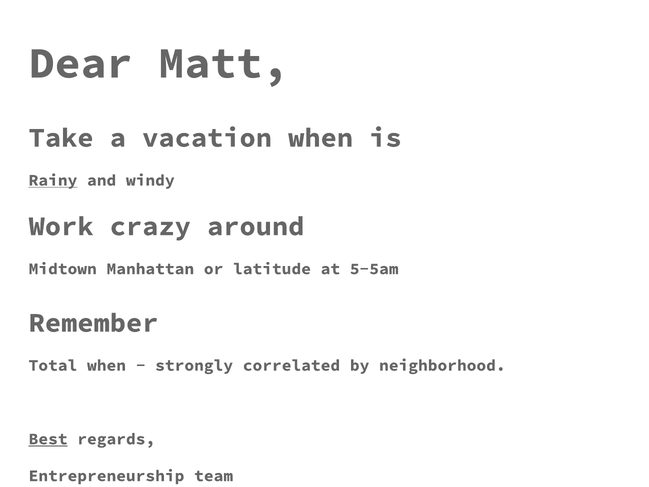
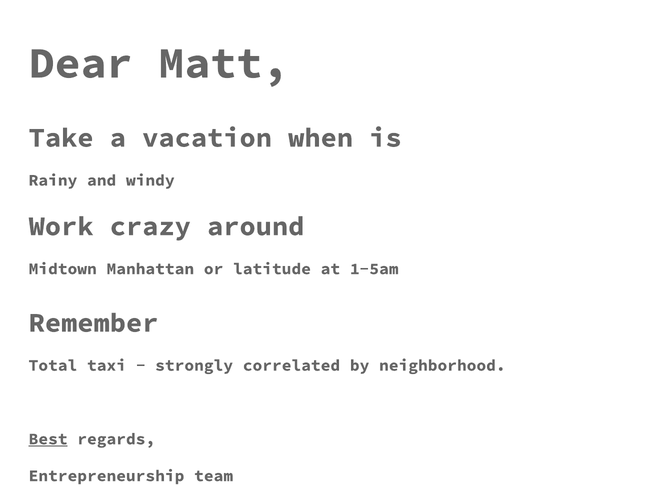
Rainy underline: present -> none (53, 180)
5-5am: 5-5am -> 1-5am (374, 269)
Total when: when -> taxi (106, 365)
